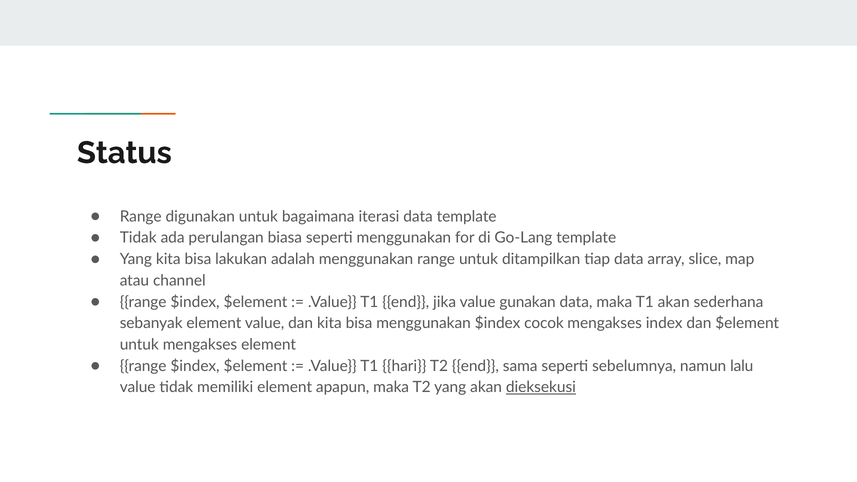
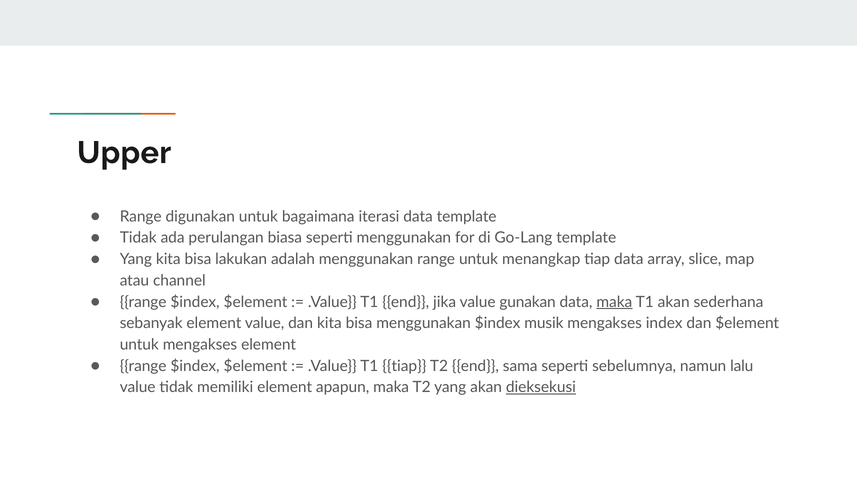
Status: Status -> Upper (124, 153)
ditampilkan: ditampilkan -> menangkap (541, 259)
maka underline: none -> present (614, 302)
cocok: cocok -> musik (544, 323)
T1 hari: hari -> tiap (404, 366)
